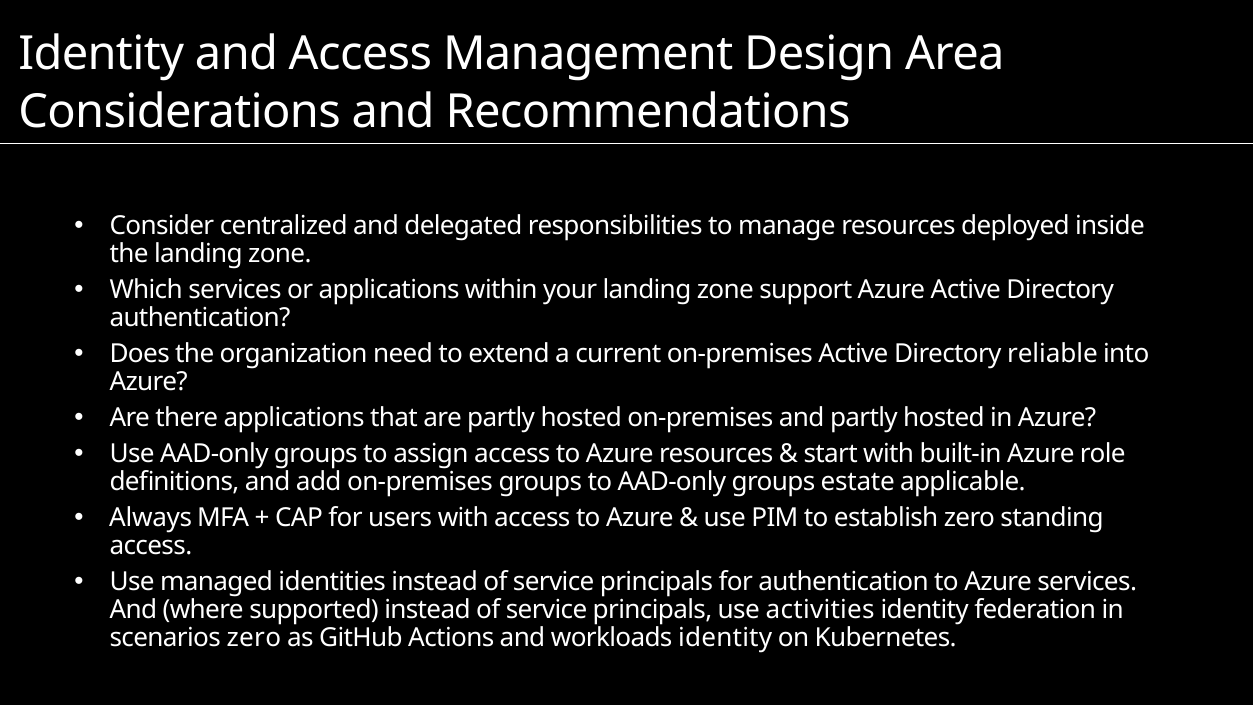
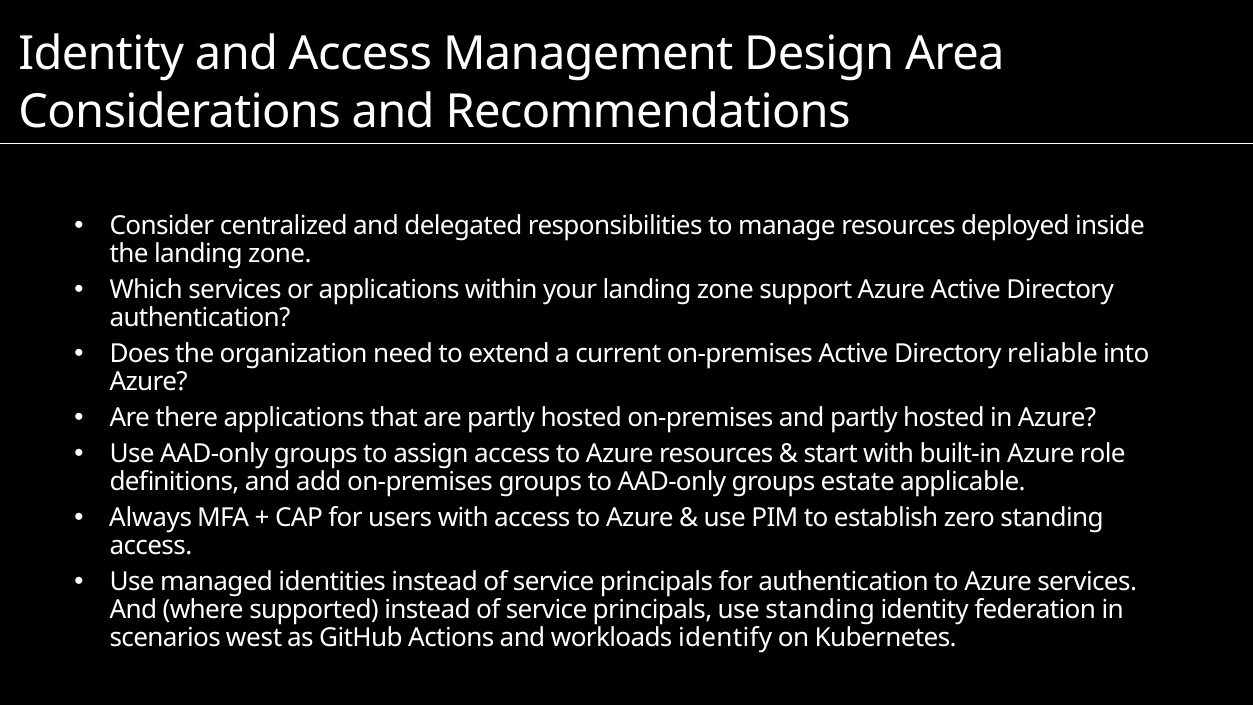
use activities: activities -> standing (820, 610)
scenarios zero: zero -> west (254, 638)
workloads identity: identity -> identify (725, 638)
